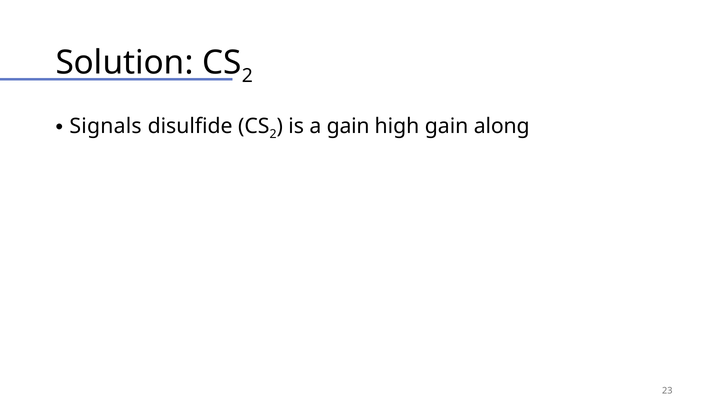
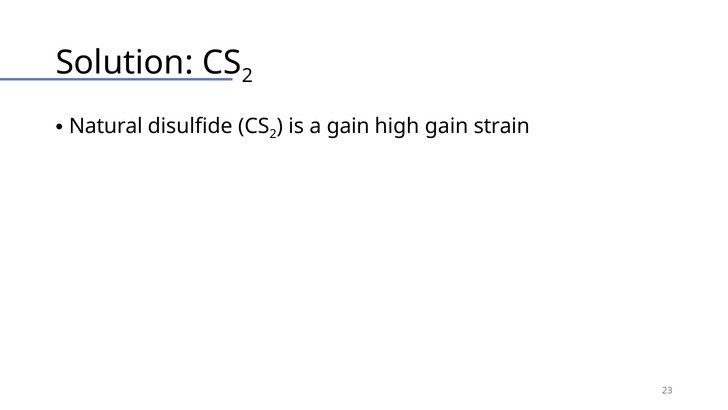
Signals: Signals -> Natural (106, 126)
along: along -> strain (502, 126)
